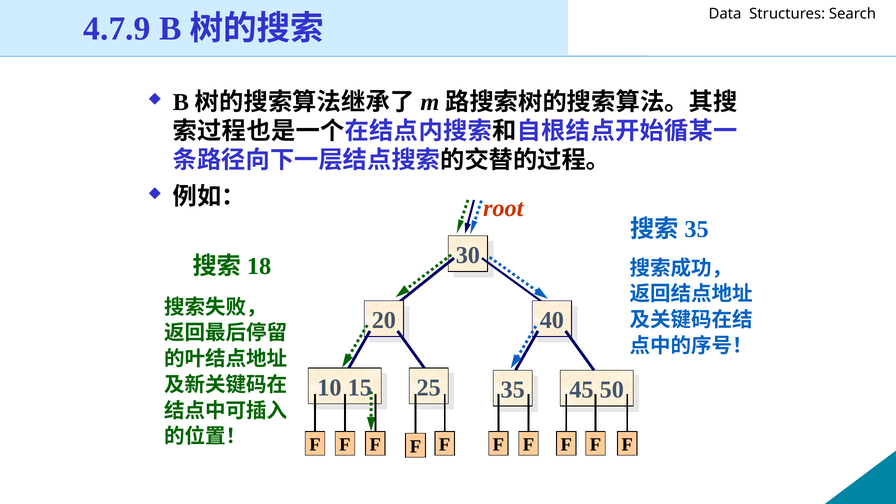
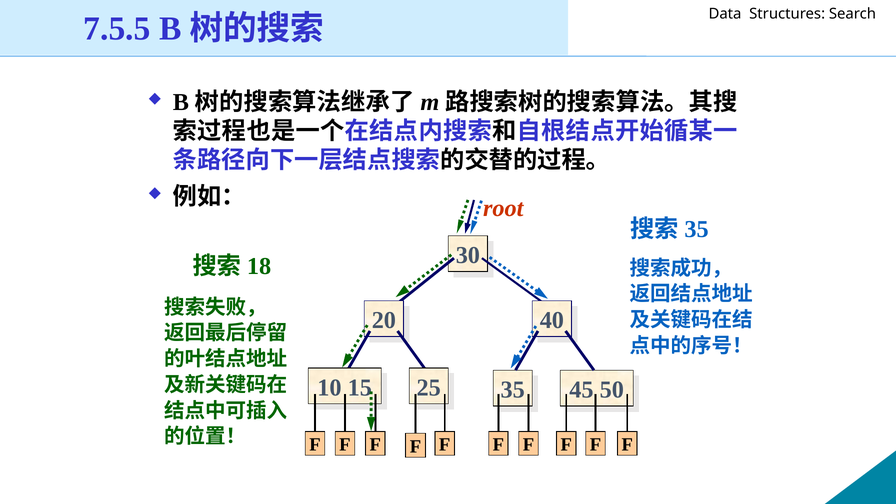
4.7.9: 4.7.9 -> 7.5.5 (117, 29)
